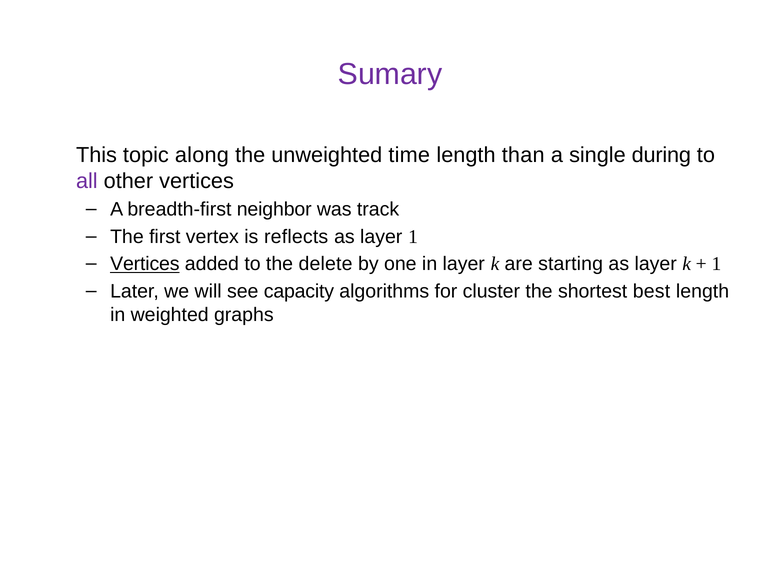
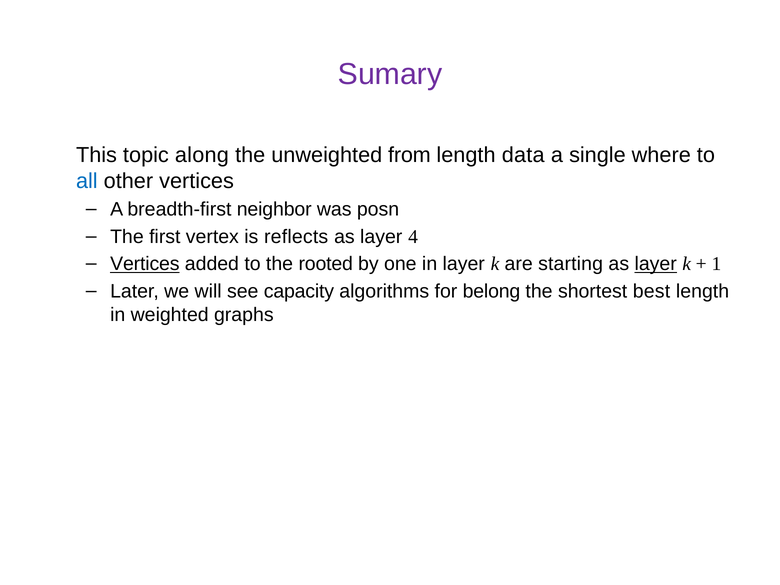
time: time -> from (409, 155)
than: than -> data (523, 155)
during: during -> where (661, 155)
all colour: purple -> blue (87, 181)
track: track -> posn (378, 209)
layer 1: 1 -> 4 (413, 237)
delete: delete -> rooted (326, 264)
layer underline: none -> present (656, 264)
cluster: cluster -> belong (491, 291)
